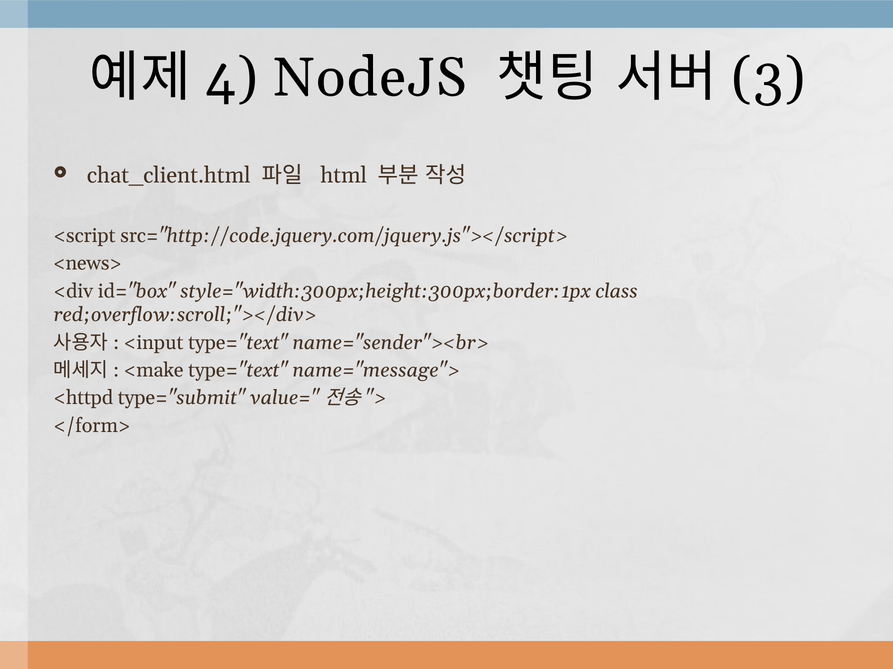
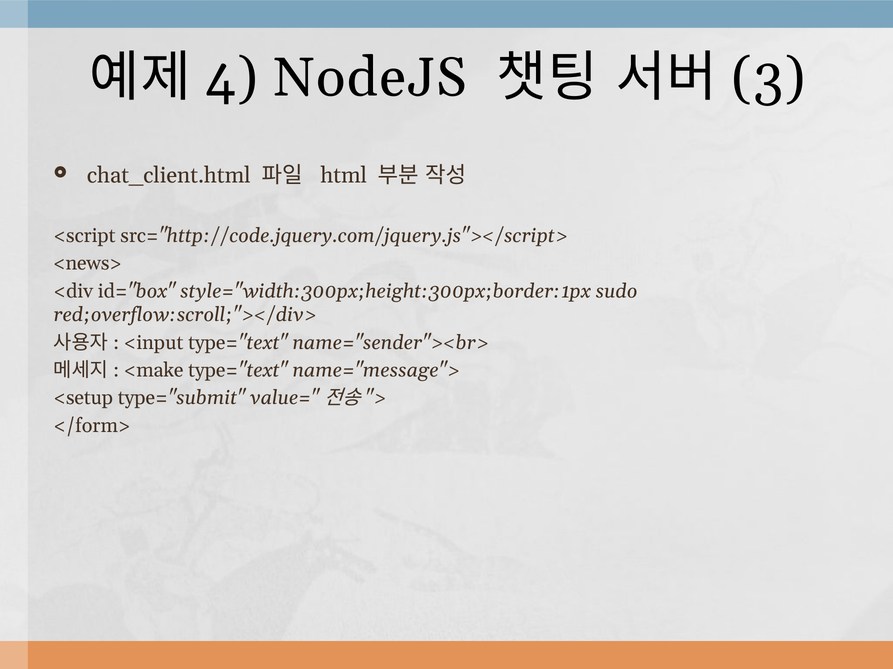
class: class -> sudo (616, 291)
<httpd: <httpd -> <setup (83, 398)
